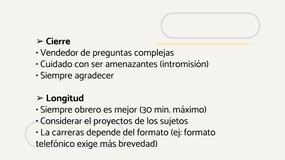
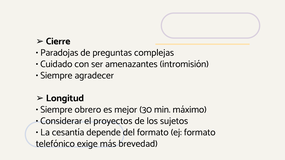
Vendedor: Vendedor -> Paradojas (59, 53)
carreras: carreras -> cesantía (68, 132)
